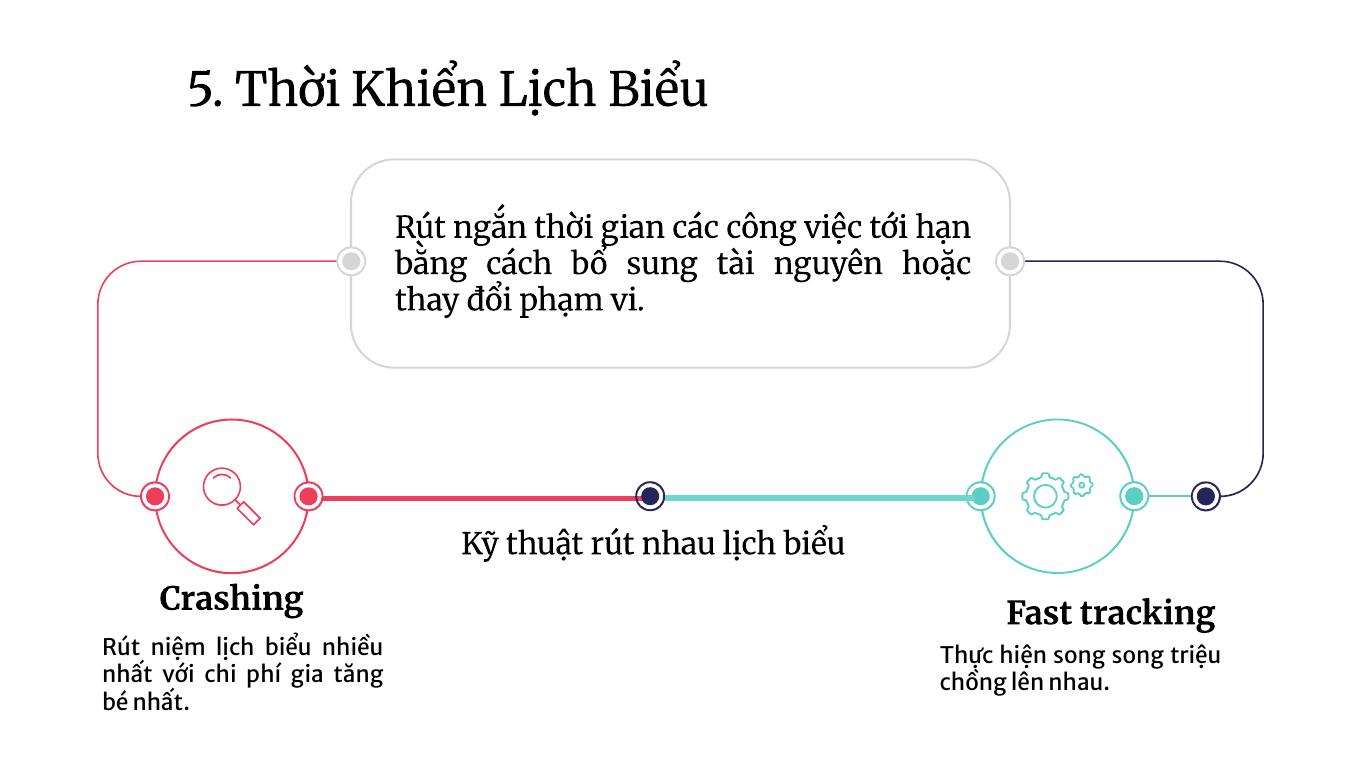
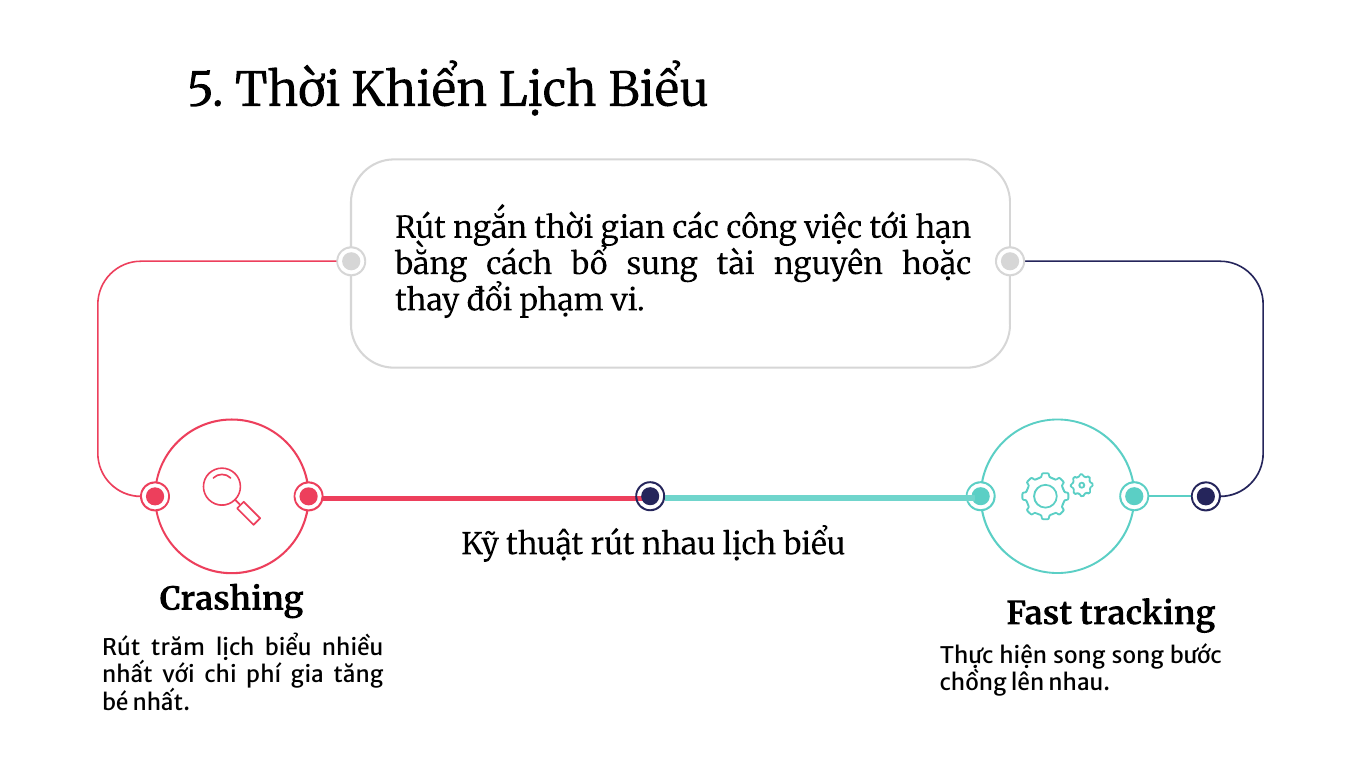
niệm: niệm -> trăm (178, 648)
triệu: triệu -> bước (1196, 656)
